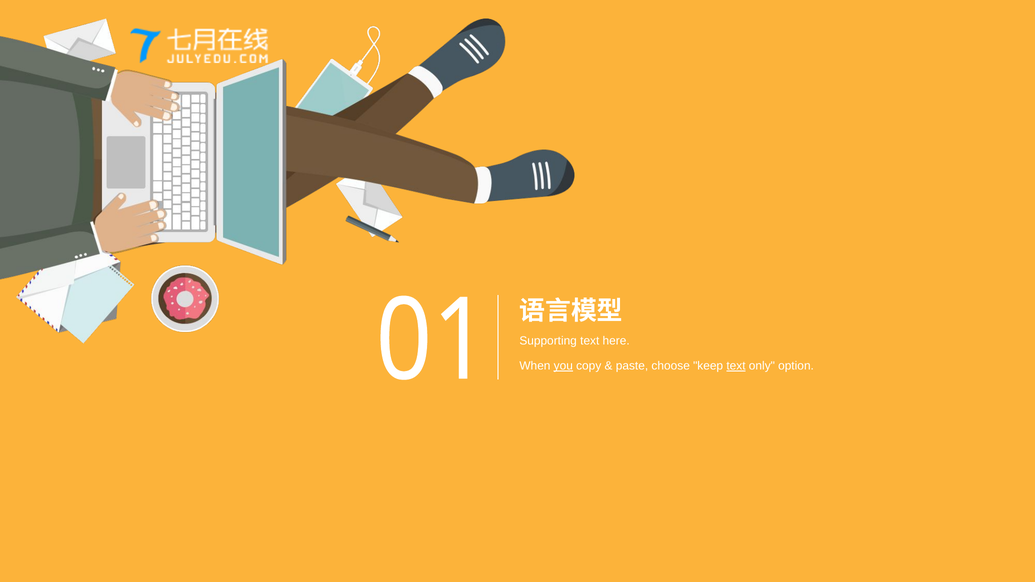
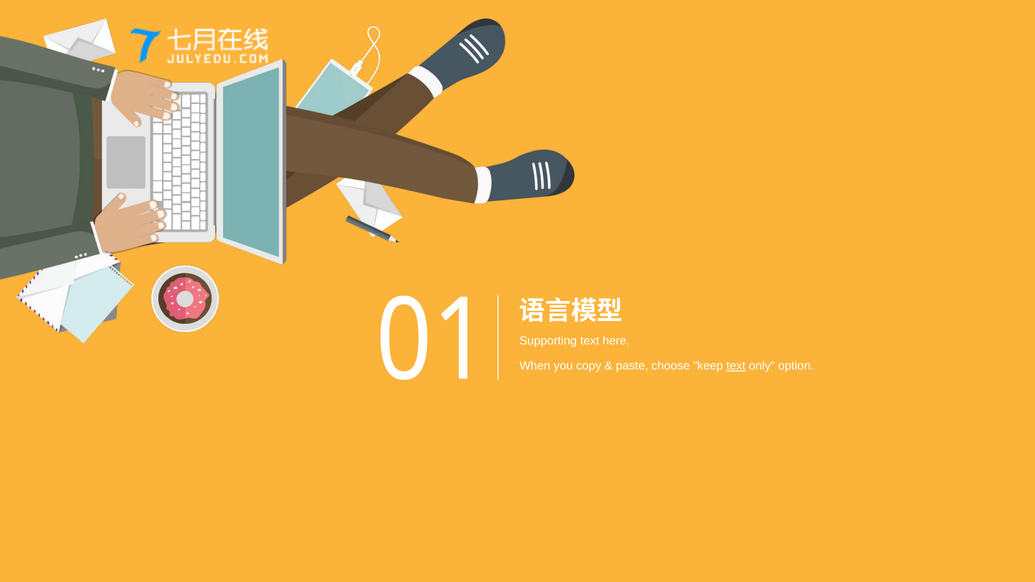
you underline: present -> none (563, 366)
